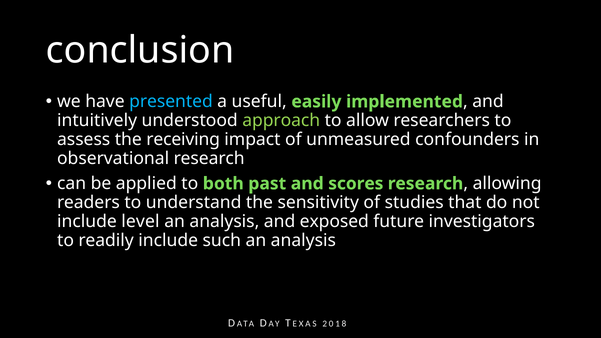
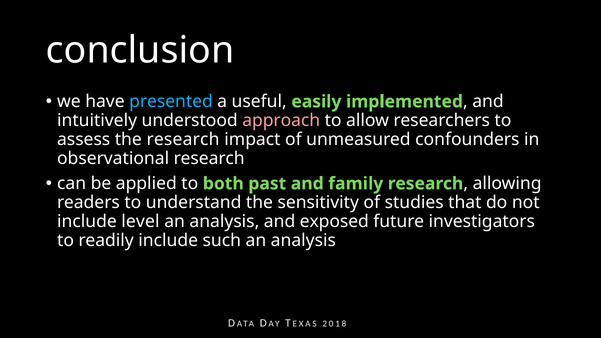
approach colour: light green -> pink (281, 121)
the receiving: receiving -> research (183, 139)
scores: scores -> family (356, 184)
